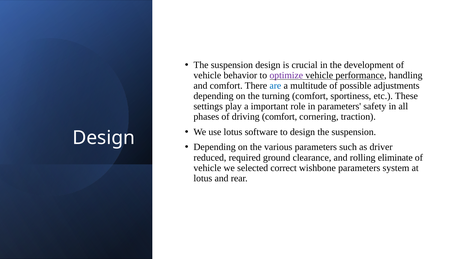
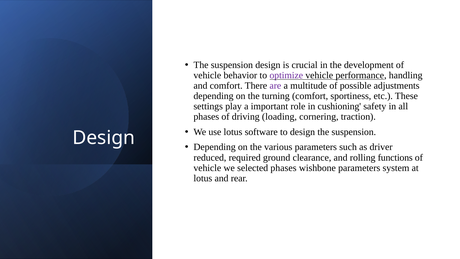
are colour: blue -> purple (275, 86)
in parameters: parameters -> cushioning (339, 106)
driving comfort: comfort -> loading (279, 117)
eliminate: eliminate -> functions (395, 157)
selected correct: correct -> phases (283, 168)
